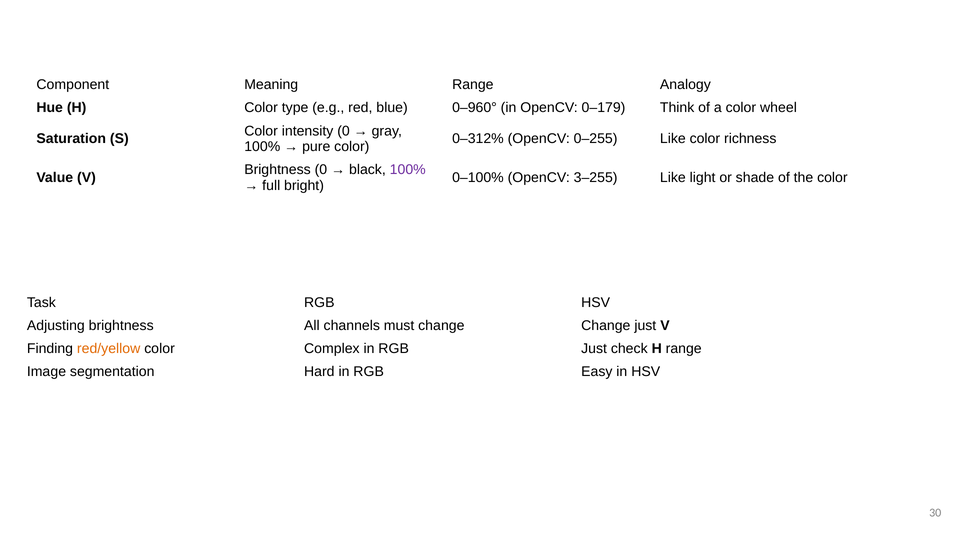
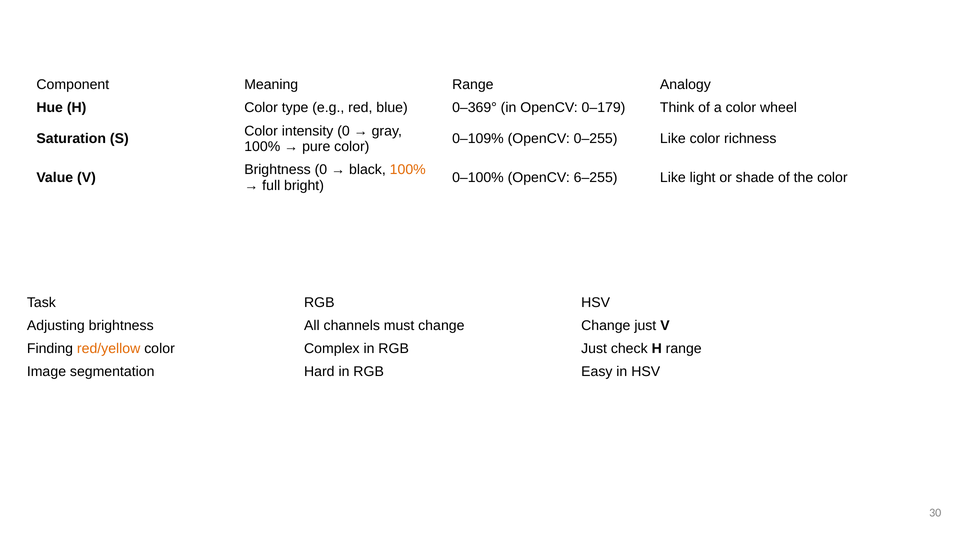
0–960°: 0–960° -> 0–369° (474, 108)
0–312%: 0–312% -> 0–109% (478, 139)
100% colour: purple -> orange (408, 170)
3–255: 3–255 -> 6–255 (596, 178)
